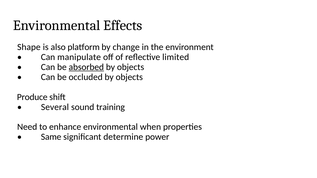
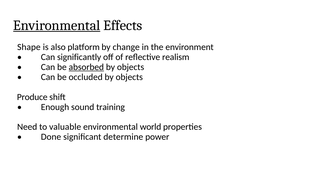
Environmental underline: none -> present (57, 25)
manipulate: manipulate -> significantly (79, 57)
limited: limited -> realism (176, 57)
Several: Several -> Enough (55, 107)
enhance: enhance -> valuable (65, 127)
when: when -> world (151, 127)
Same: Same -> Done (51, 137)
